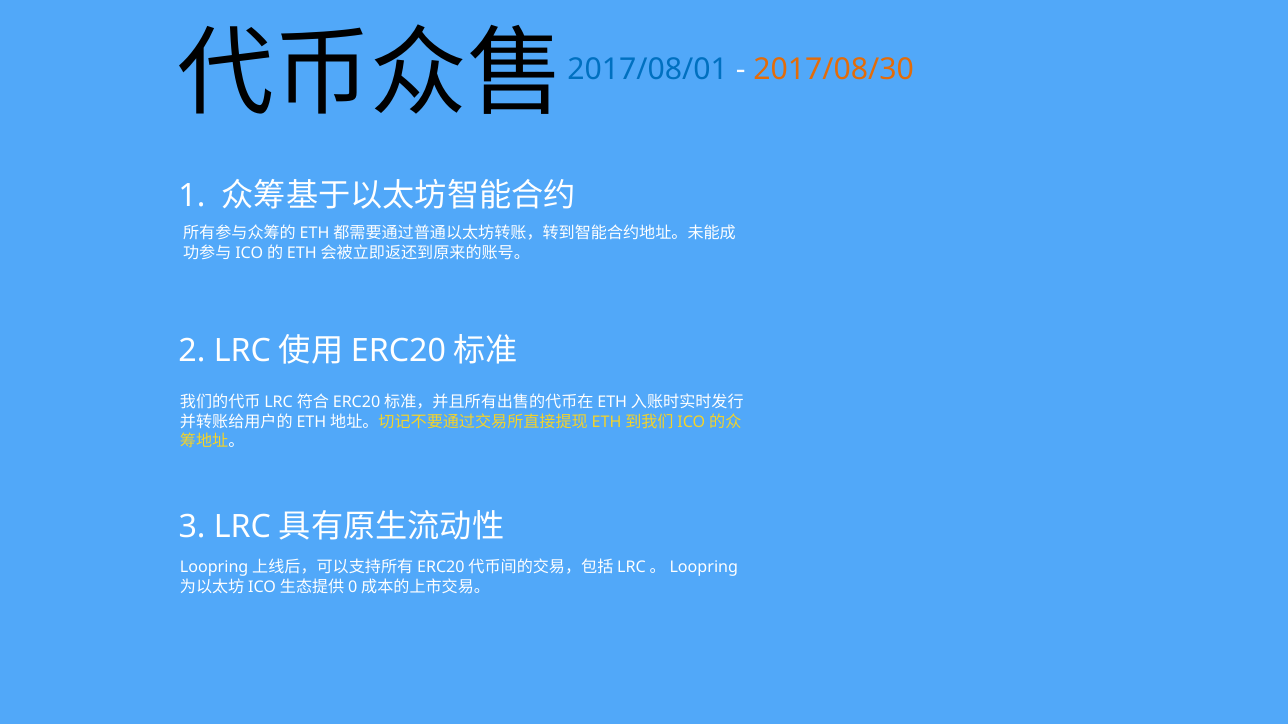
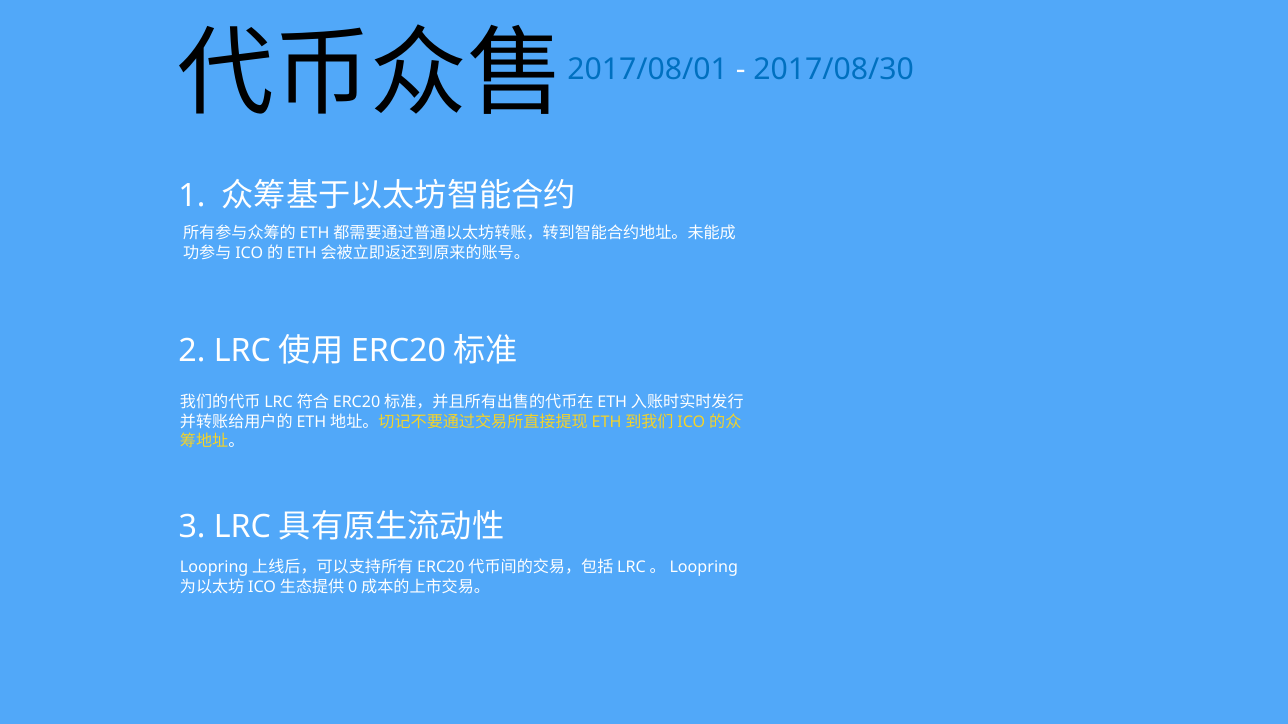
2017/08/30 colour: orange -> blue (834, 70)
